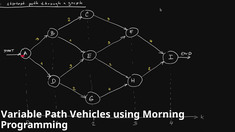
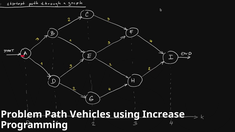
Variable: Variable -> Problem (21, 114)
Morning: Morning -> Increase (164, 114)
